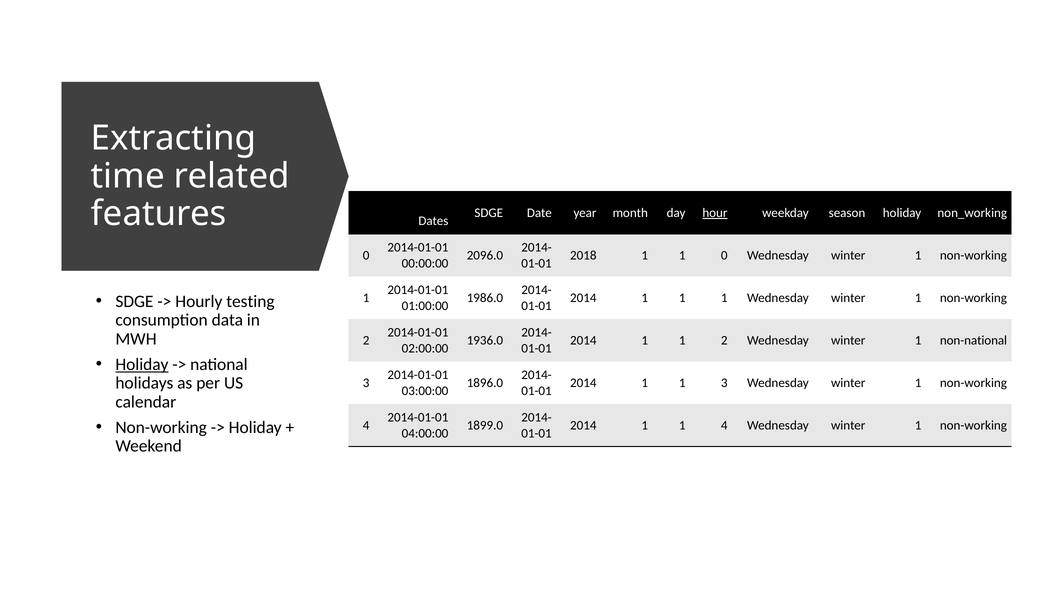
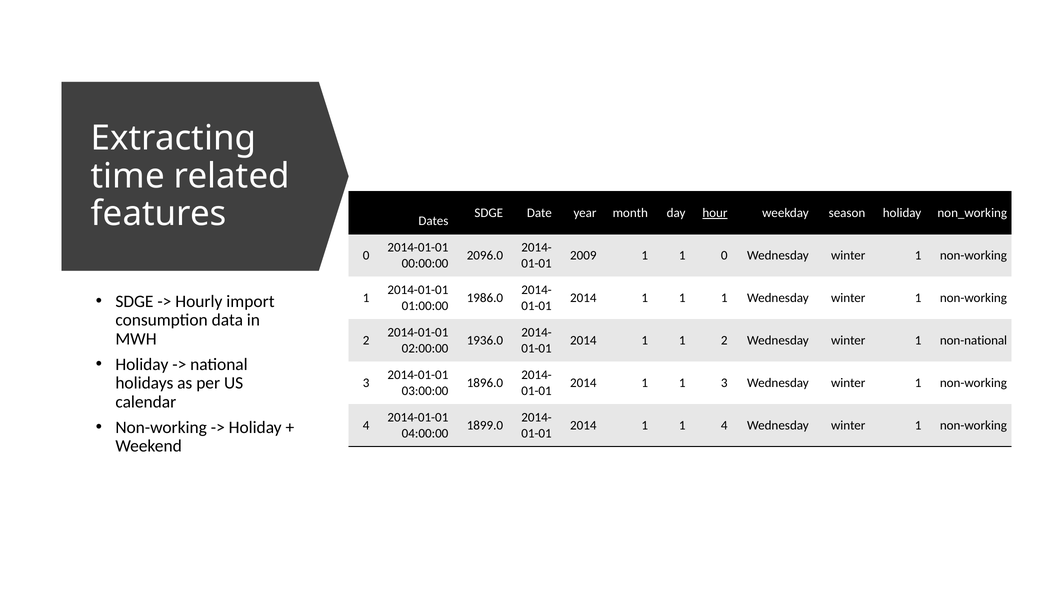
2018: 2018 -> 2009 (583, 255)
testing: testing -> import (250, 301)
Holiday underline: present -> none (142, 364)
